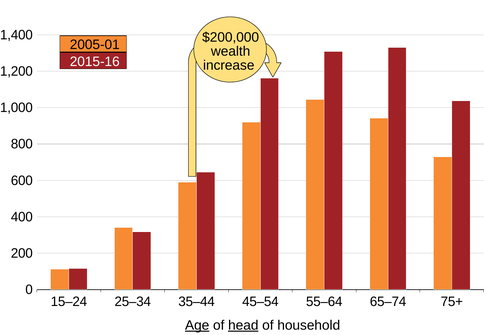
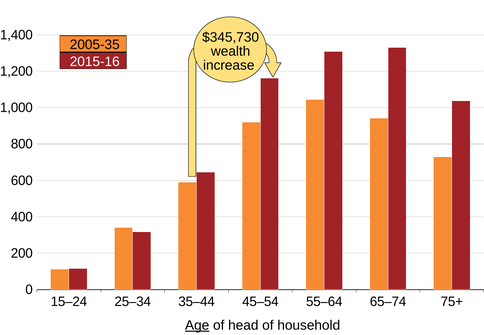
$200,000: $200,000 -> $345,730 (231, 37)
2005-01: 2005-01 -> 2005-35 (95, 45)
head underline: present -> none (243, 325)
